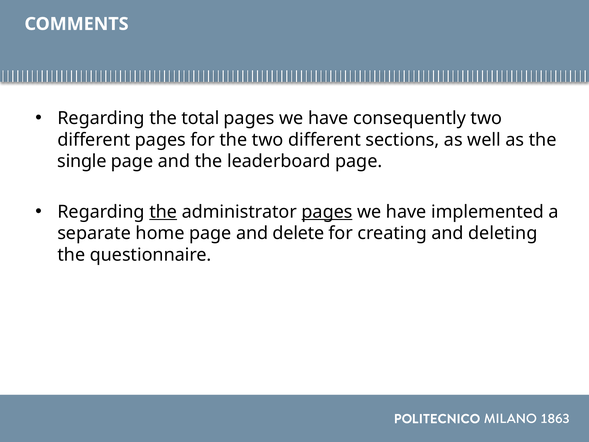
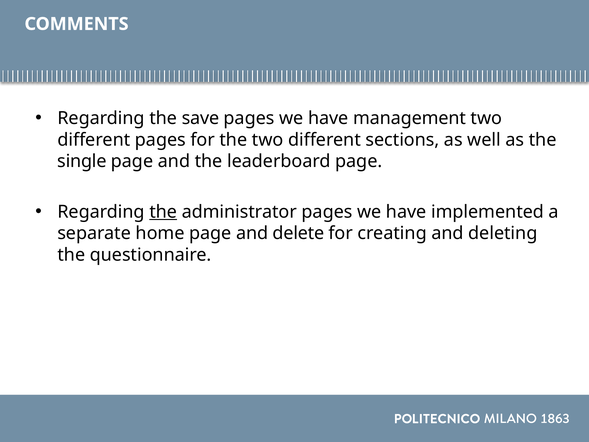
total: total -> save (200, 118)
consequently: consequently -> management (410, 118)
pages underline: present -> none (327, 212)
